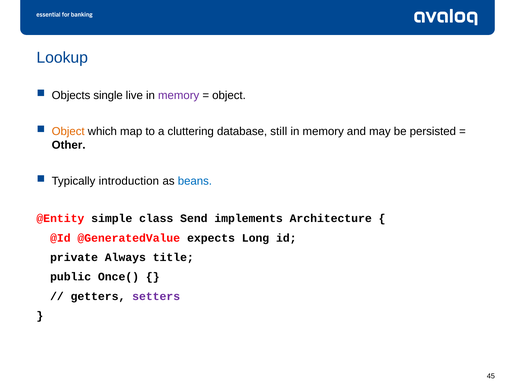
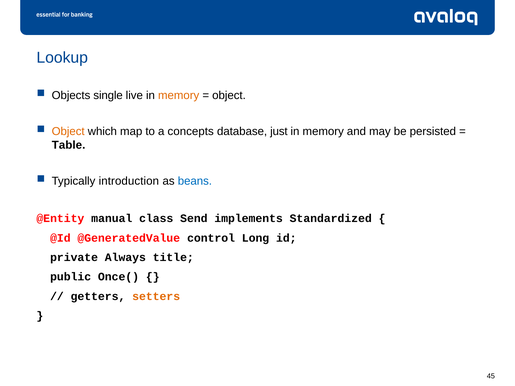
memory colour: purple -> orange (179, 95)
cluttering: cluttering -> concepts (191, 131)
still: still -> just (279, 131)
Other: Other -> Table (69, 145)
simple: simple -> manual (112, 219)
Architecture: Architecture -> Standardized (331, 219)
expects: expects -> control (211, 238)
setters colour: purple -> orange (156, 296)
